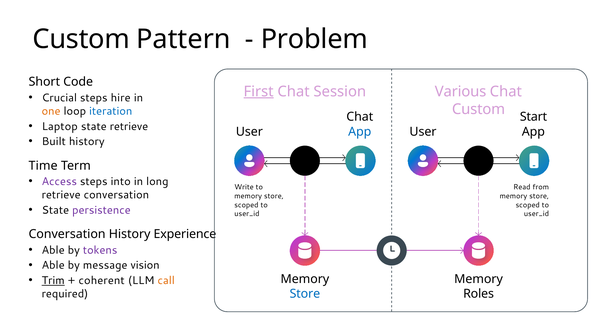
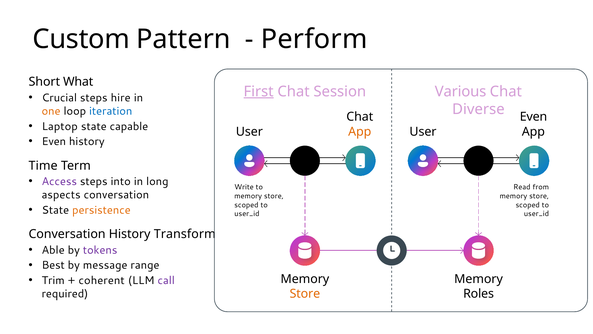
Problem: Problem -> Perform (314, 39)
Code: Code -> What (78, 82)
Custom: Custom -> Diverse (478, 109)
Start: Start -> Even (533, 117)
state retrieve: retrieve -> capable (129, 126)
App colour: blue -> orange (360, 132)
Built: Built -> Even (54, 141)
retrieve: retrieve -> aspects (61, 195)
persistence colour: purple -> orange (101, 210)
Experience: Experience -> Transform (185, 234)
Able: Able -> Best (53, 265)
vision: vision -> range (145, 265)
Trim underline: present -> none (53, 280)
call colour: orange -> purple (166, 280)
Store colour: blue -> orange (305, 293)
